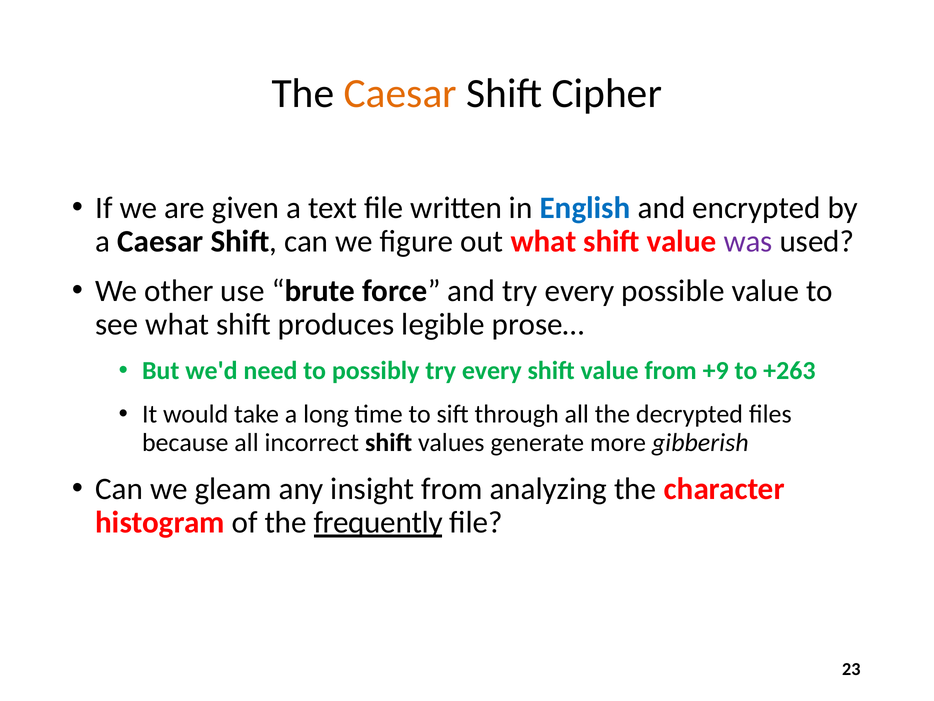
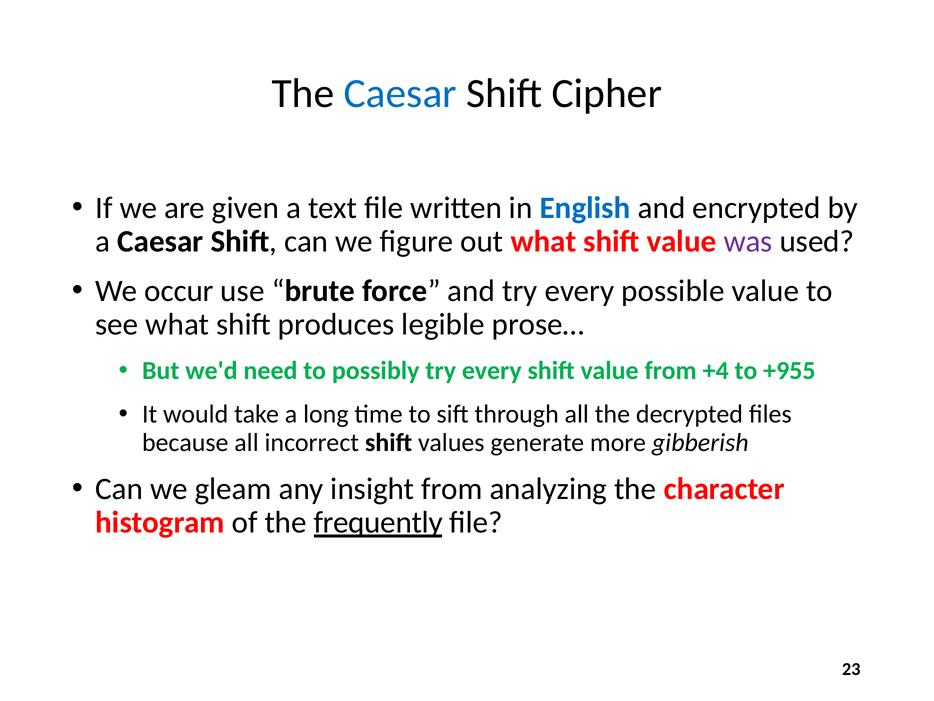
Caesar colour: orange -> blue (400, 93)
other: other -> occur (179, 291)
+9: +9 -> +4 (716, 371)
+263: +263 -> +955 (789, 371)
